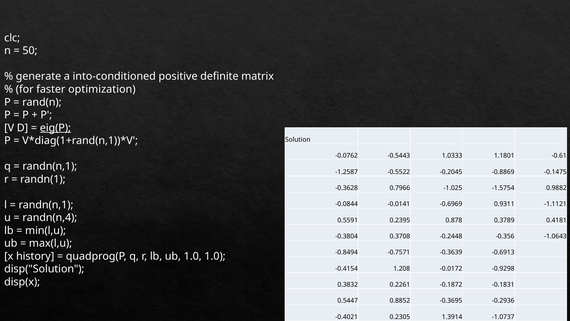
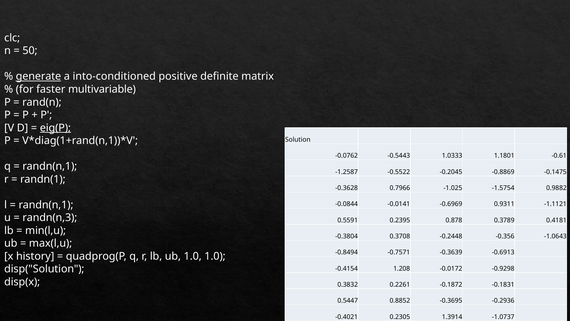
generate underline: none -> present (39, 76)
optimization: optimization -> multivariable (102, 89)
randn(n,4: randn(n,4 -> randn(n,3 (50, 217)
